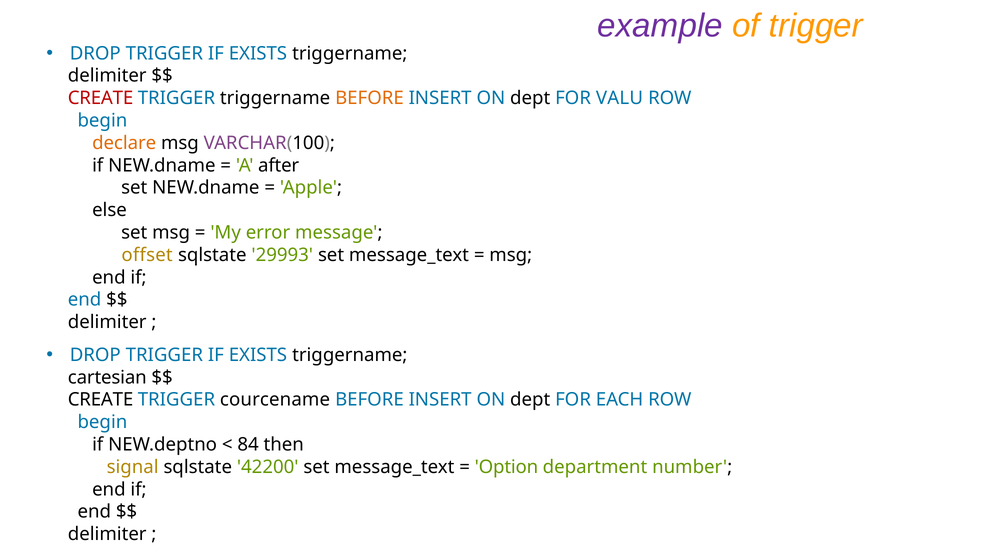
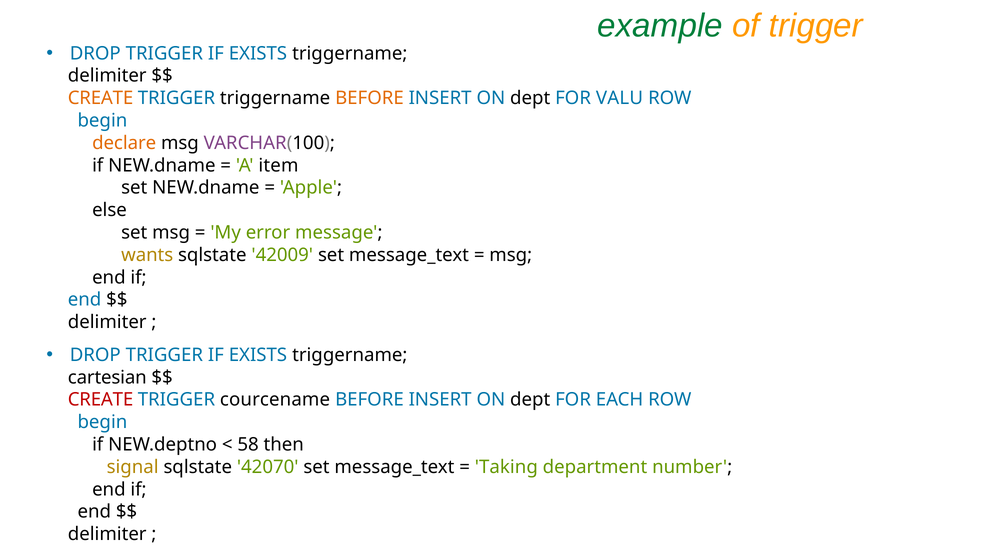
example colour: purple -> green (660, 26)
CREATE colour: red -> orange (101, 98)
after: after -> item (278, 165)
offset: offset -> wants (147, 255)
29993: 29993 -> 42009 (282, 255)
CREATE colour: black -> red (101, 400)
84: 84 -> 58 (248, 444)
42200: 42200 -> 42070 (268, 467)
Option: Option -> Taking (506, 467)
